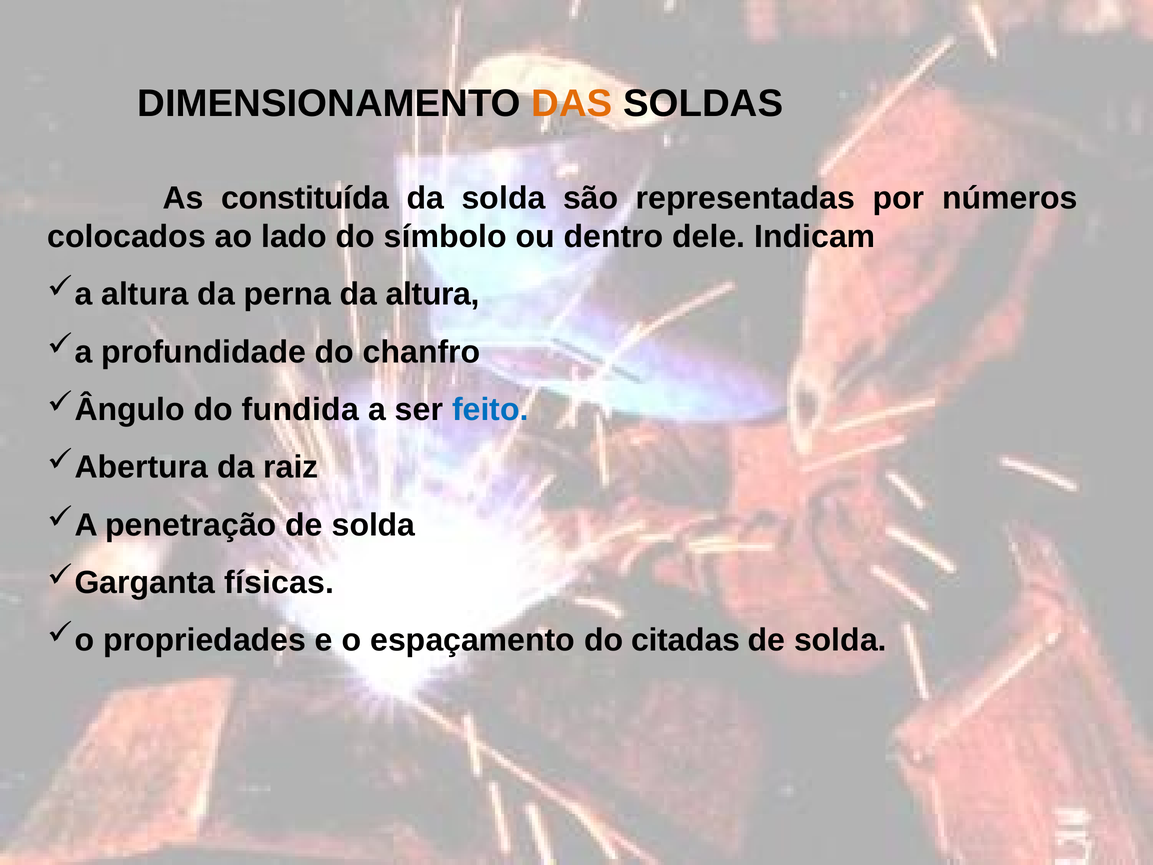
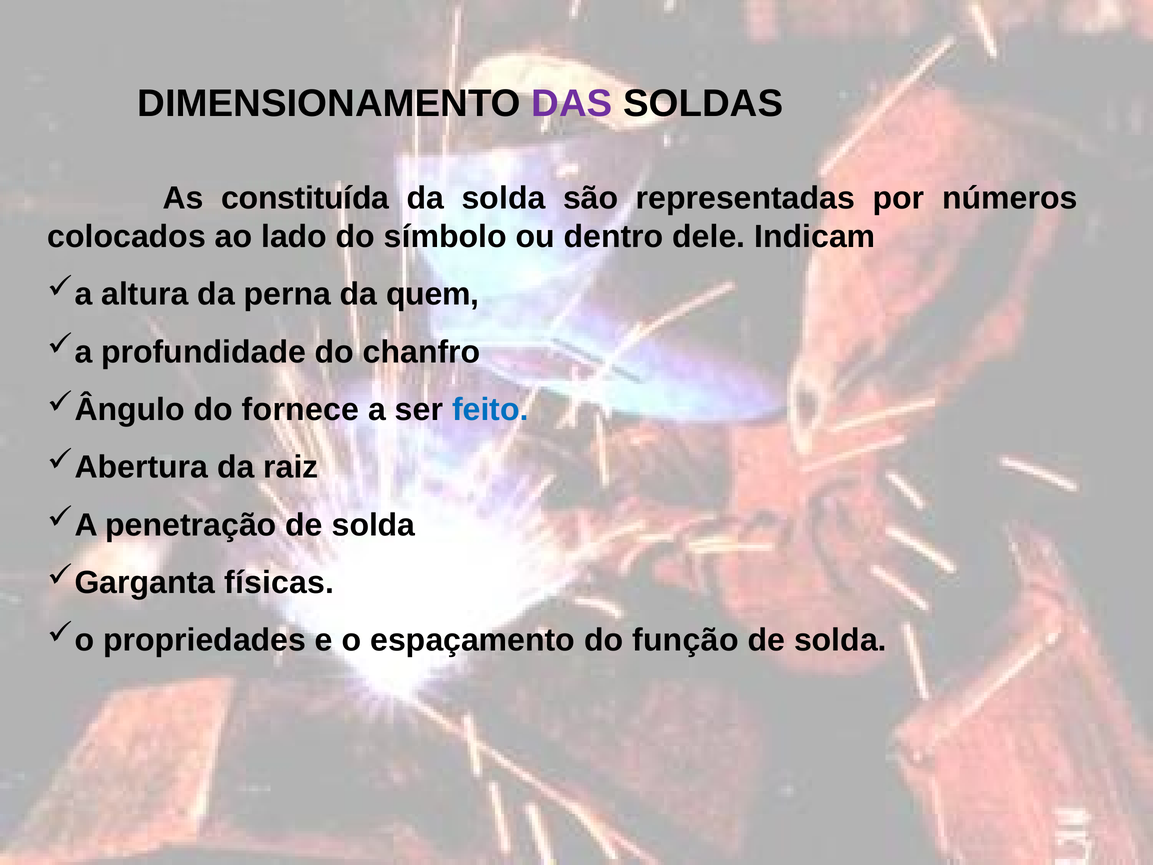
DAS colour: orange -> purple (572, 103)
da altura: altura -> quem (433, 294)
fundida: fundida -> fornece (300, 410)
citadas: citadas -> função (685, 640)
